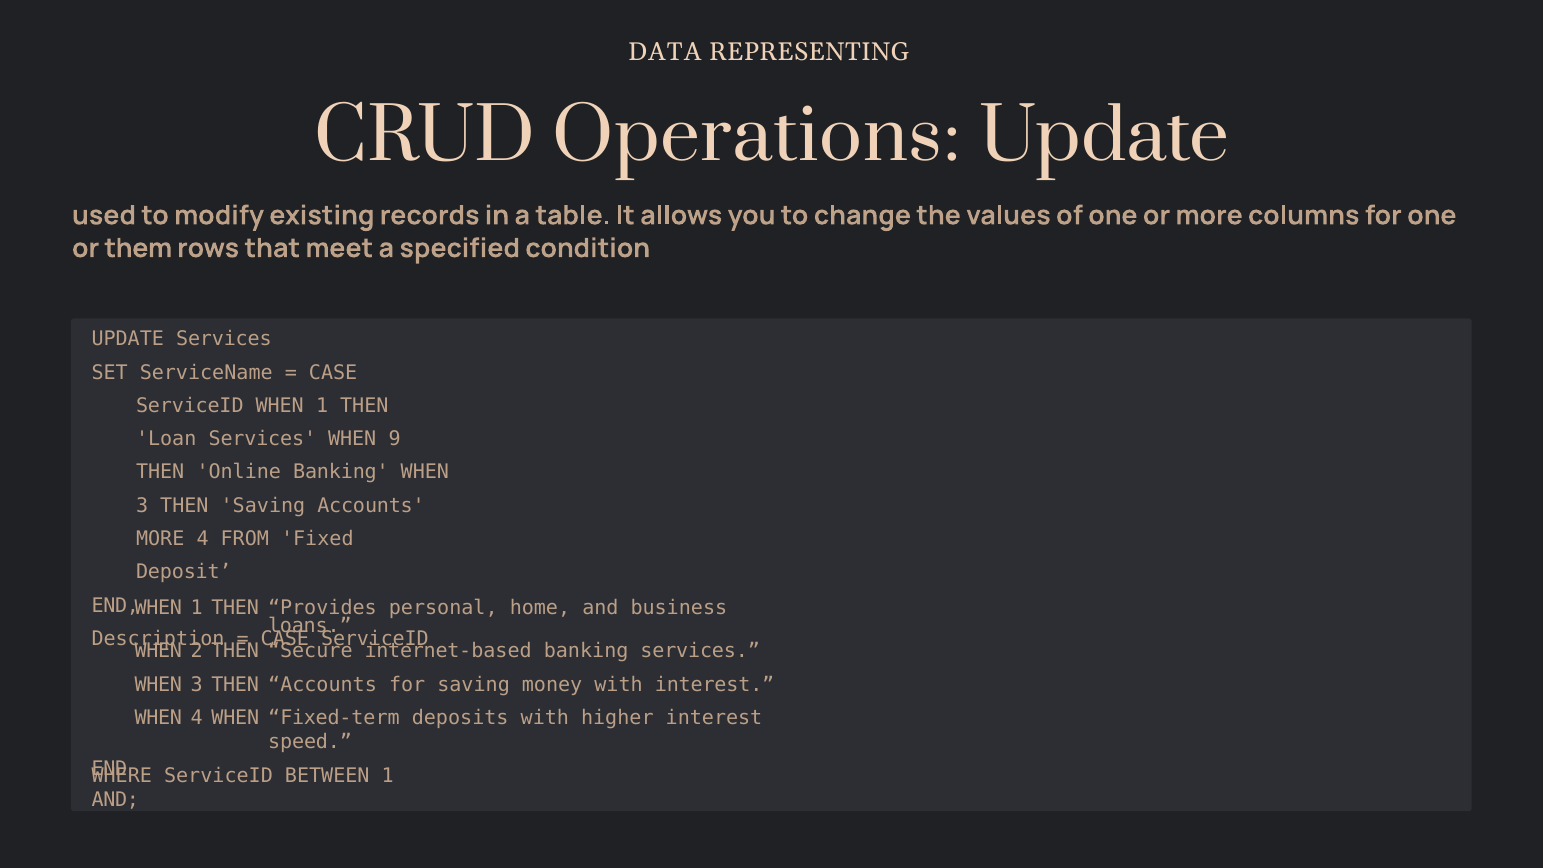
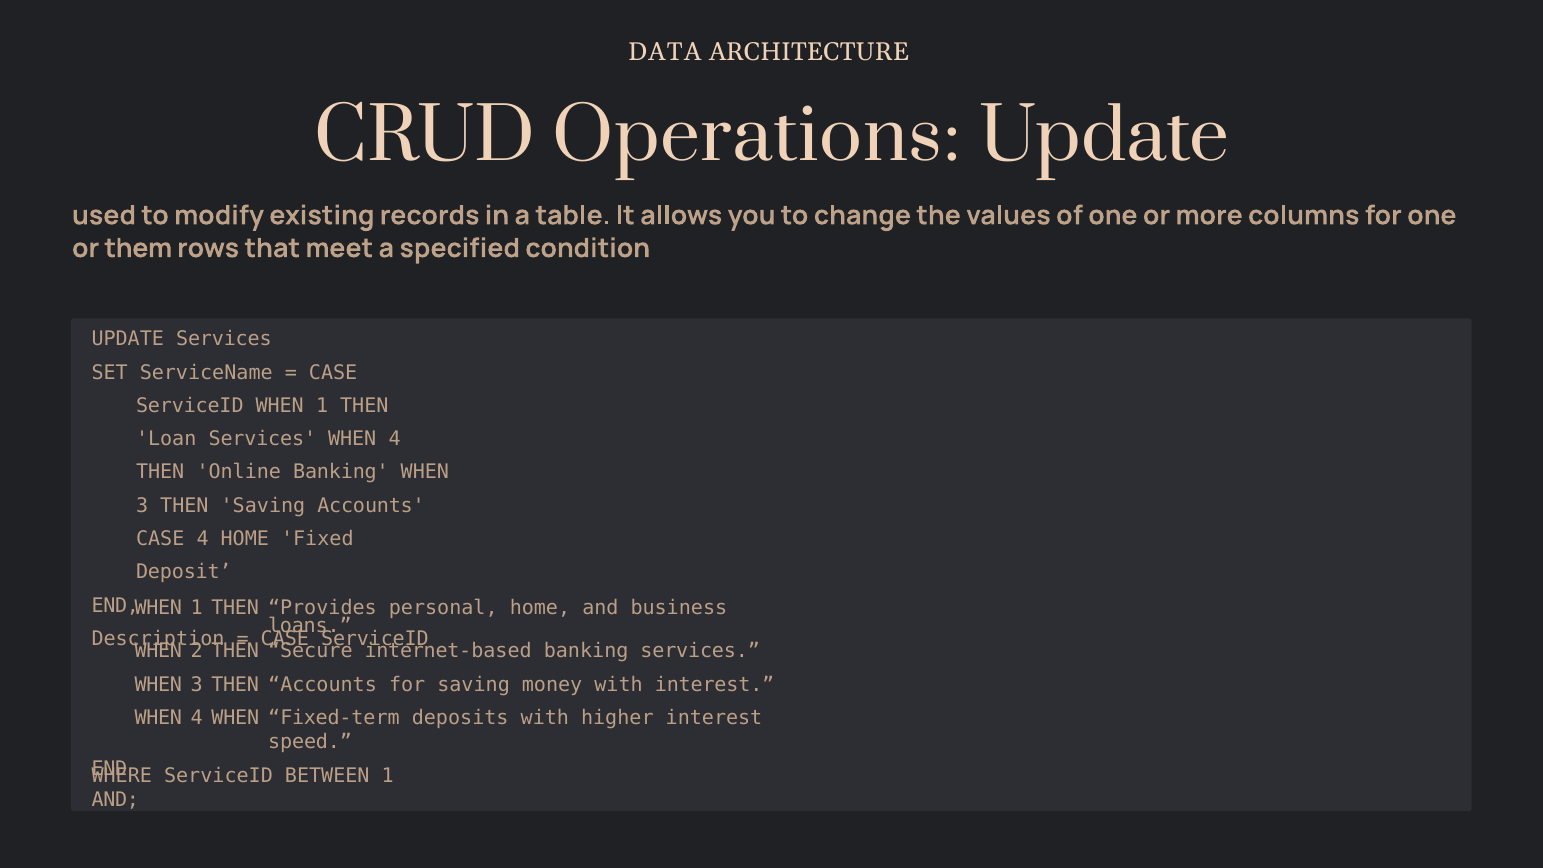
REPRESENTING: REPRESENTING -> ARCHITECTURE (809, 52)
Services WHEN 9: 9 -> 4 (395, 439)
MORE: MORE -> CASE (160, 539)
4 FROM: FROM -> HOME (245, 539)
